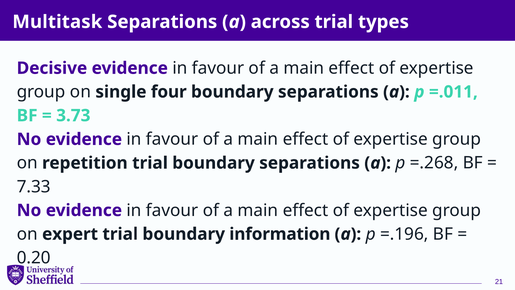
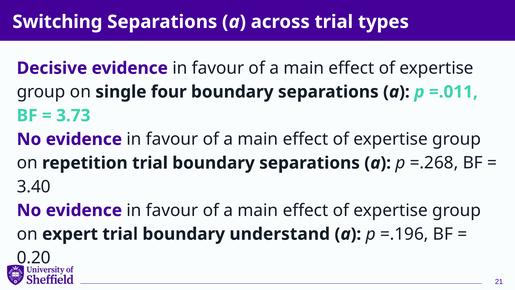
Multitask: Multitask -> Switching (57, 22)
7.33: 7.33 -> 3.40 (34, 187)
information: information -> understand (280, 234)
